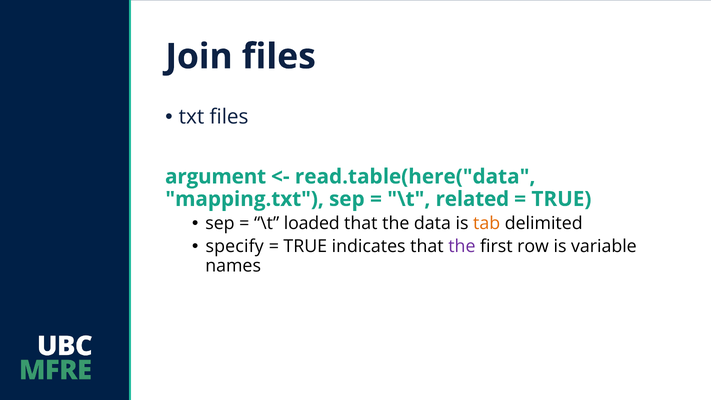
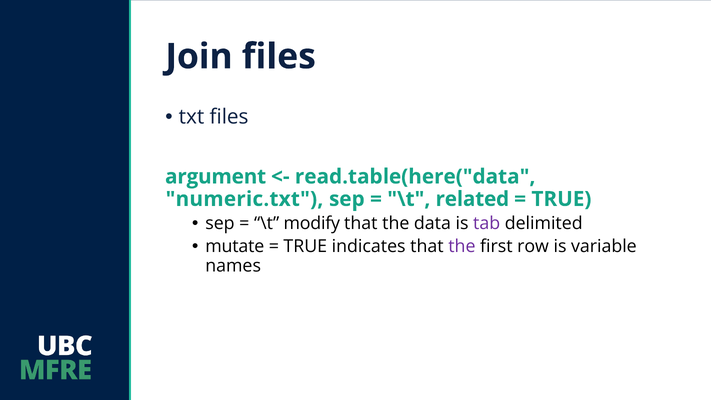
mapping.txt: mapping.txt -> numeric.txt (244, 199)
loaded: loaded -> modify (312, 224)
tab colour: orange -> purple (487, 224)
specify: specify -> mutate (235, 246)
